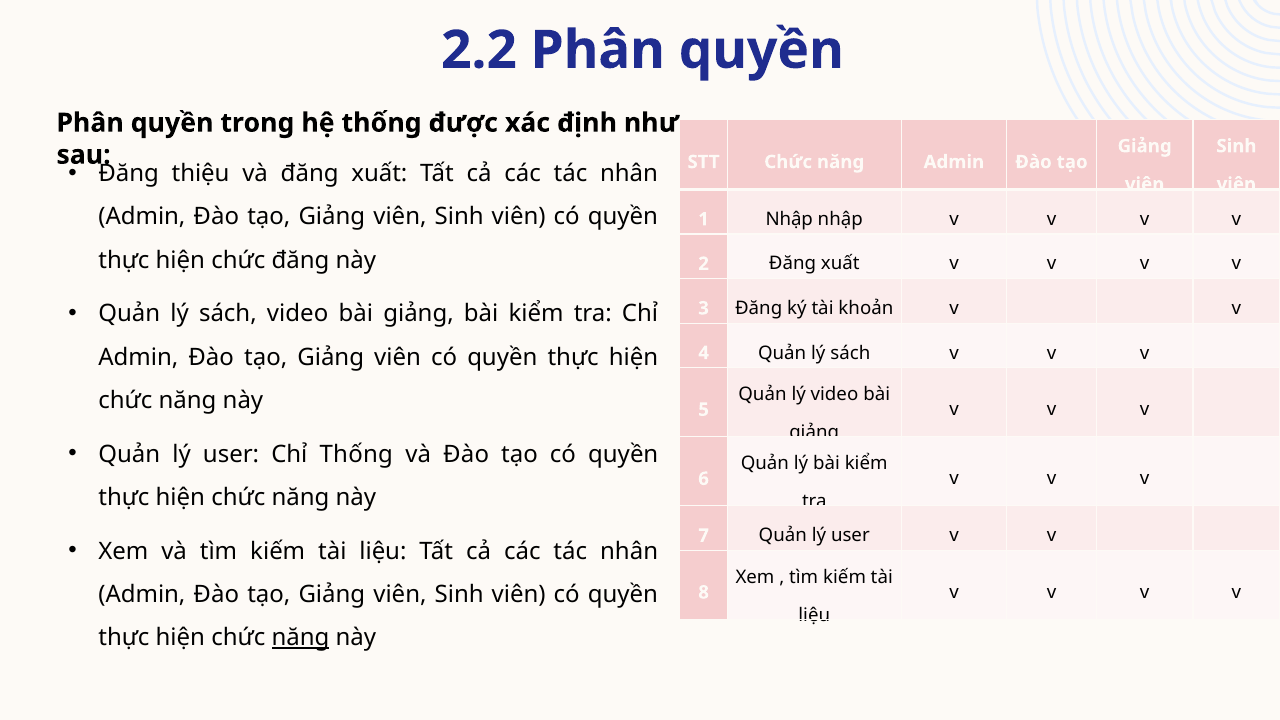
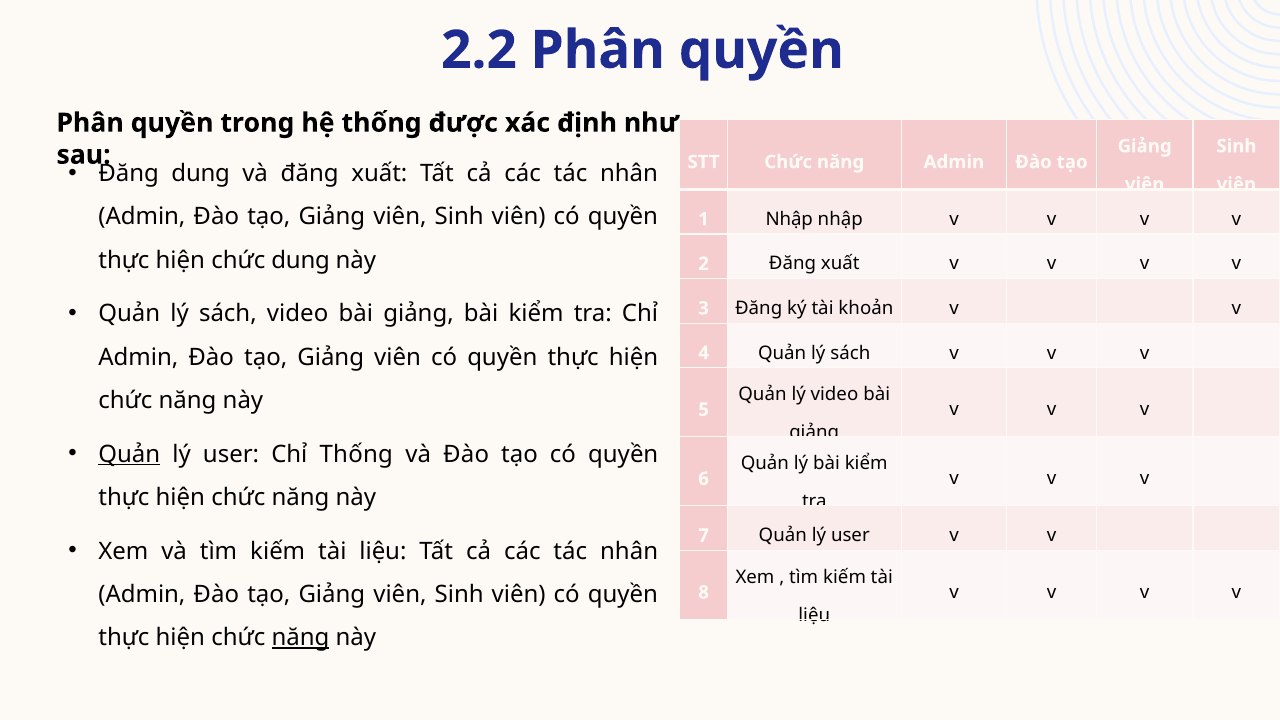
Đăng thiệu: thiệu -> dung (201, 174)
chức đăng: đăng -> dung (301, 260)
Quản underline: none -> present (129, 454)
